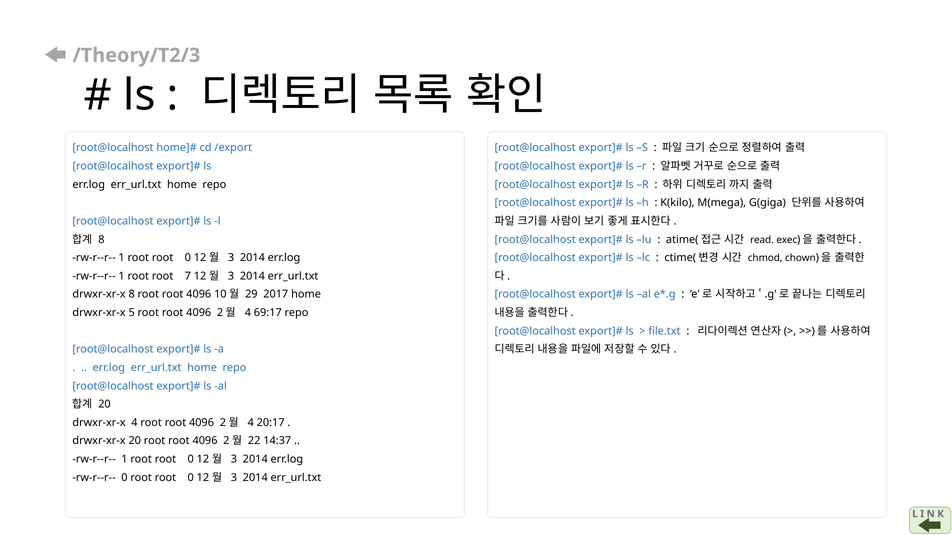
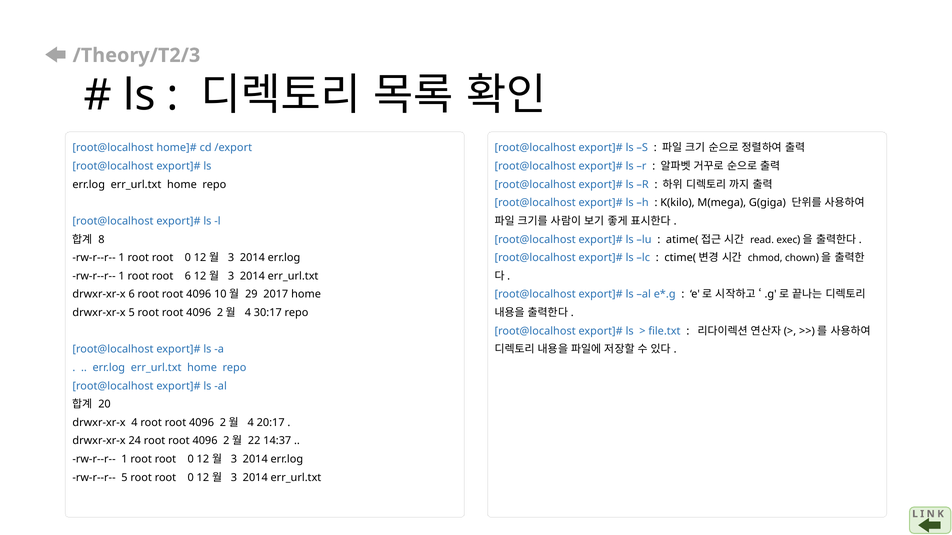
root 7: 7 -> 6 (188, 276)
drwxr-xr-x 8: 8 -> 6 (132, 295)
69:17: 69:17 -> 30:17 (268, 313)
drwxr-xr-x 20: 20 -> 24 (135, 441)
rw-r--r-- 0: 0 -> 5 (124, 478)
